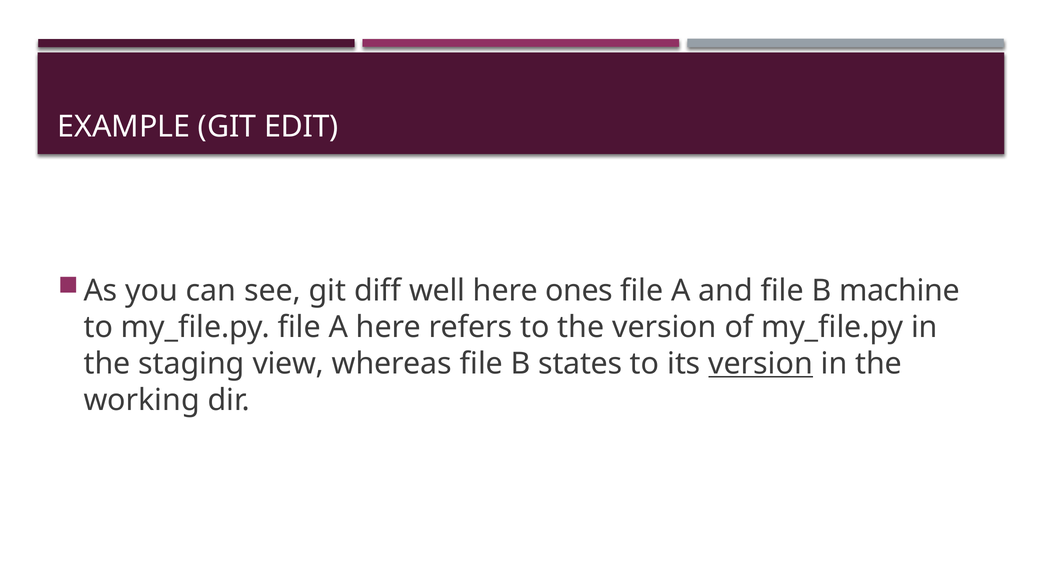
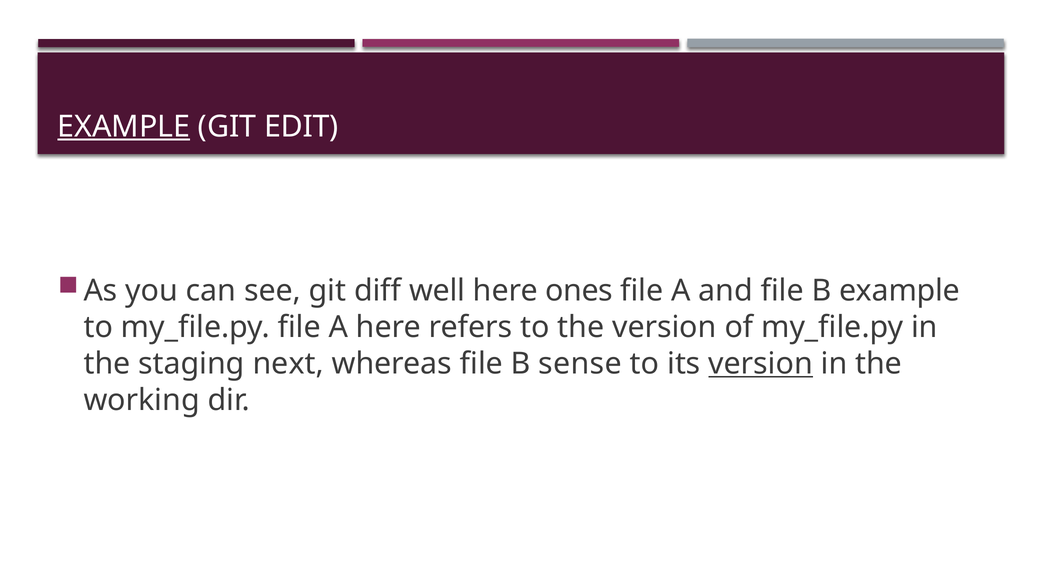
EXAMPLE underline: none -> present (124, 127)
B machine: machine -> example (899, 291)
view: view -> next (288, 364)
states: states -> sense (580, 364)
